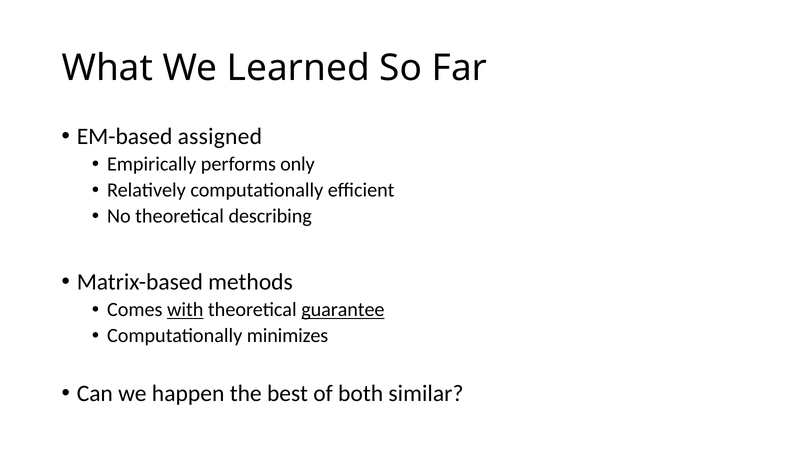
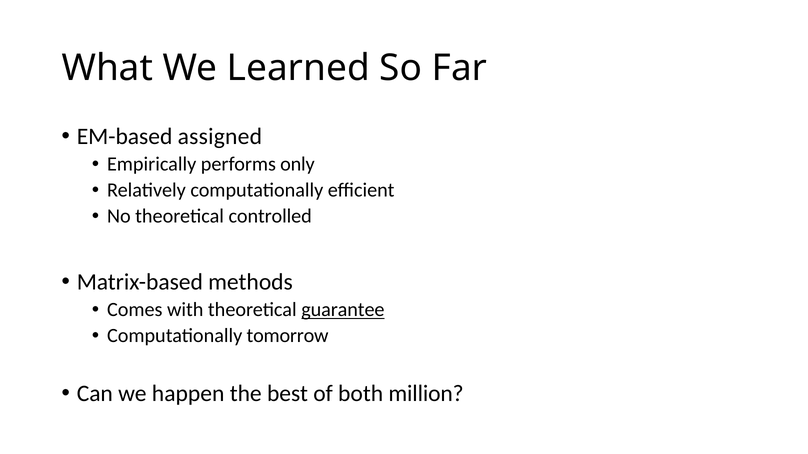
describing: describing -> controlled (270, 216)
with underline: present -> none (185, 310)
minimizes: minimizes -> tomorrow (288, 336)
similar: similar -> million (426, 394)
